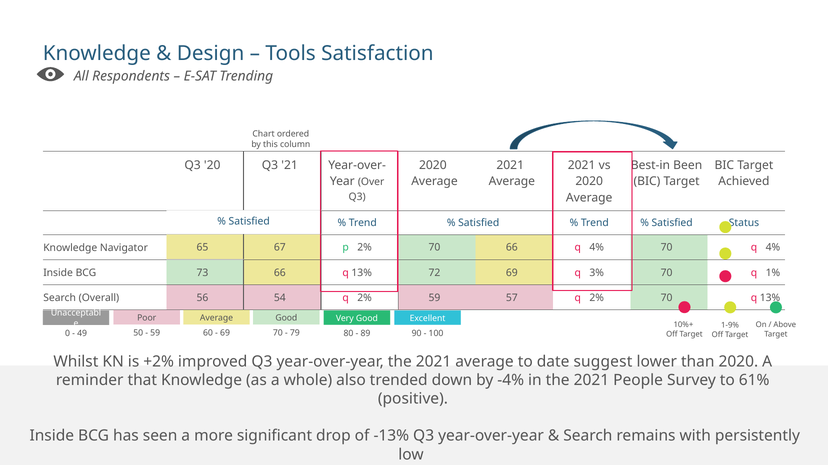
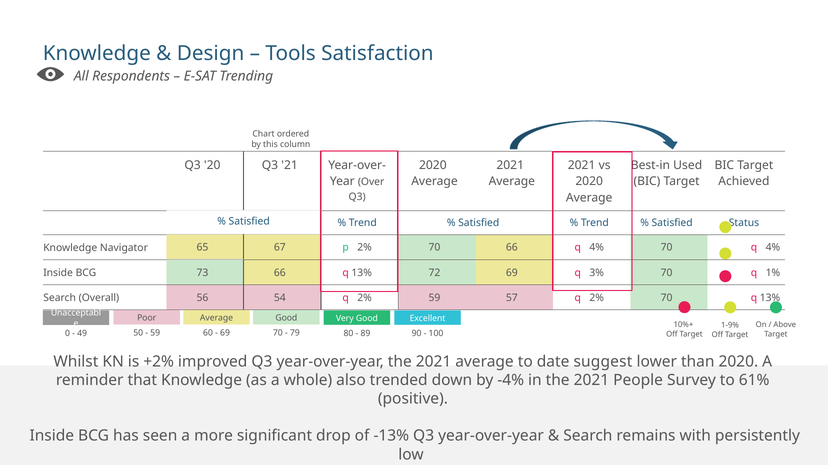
Been: Been -> Used (688, 165)
